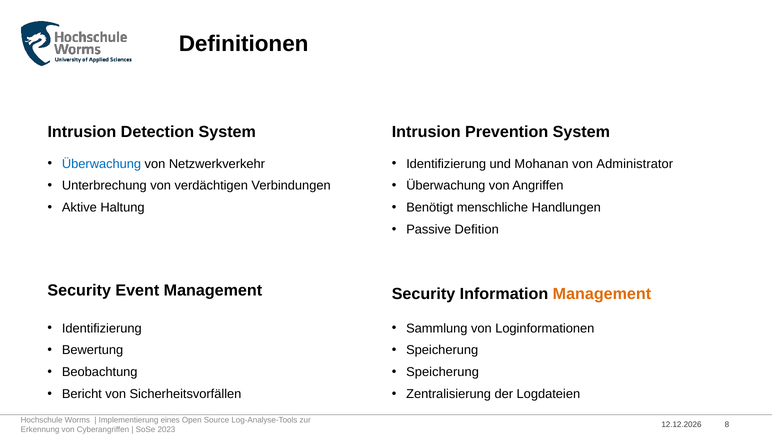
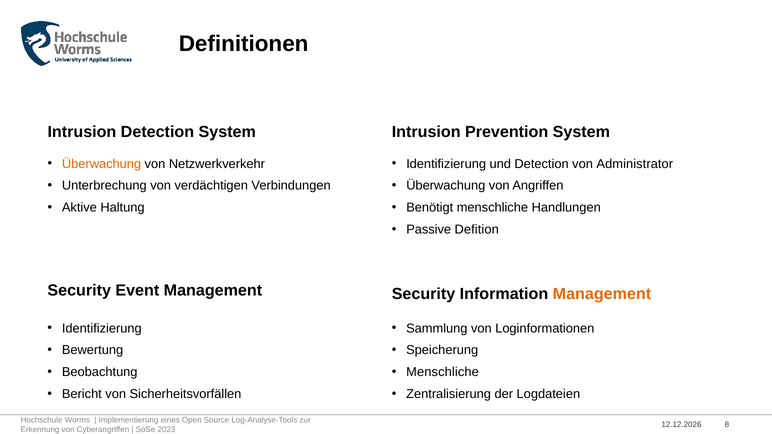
Überwachung colour: blue -> orange (102, 164)
und Mohanan: Mohanan -> Detection (542, 164)
Speicherung: Speicherung -> Menschliche (443, 372)
